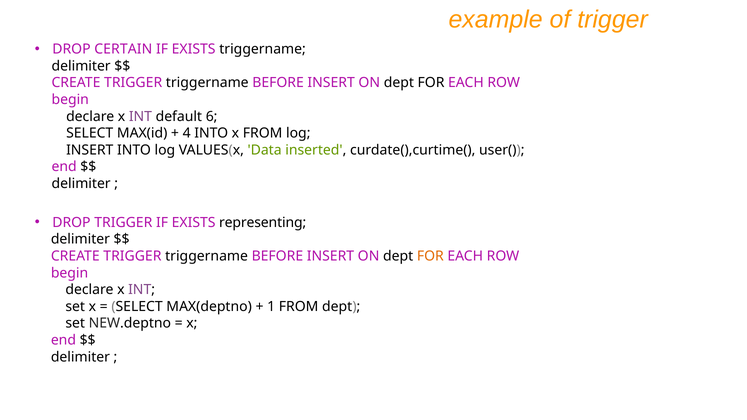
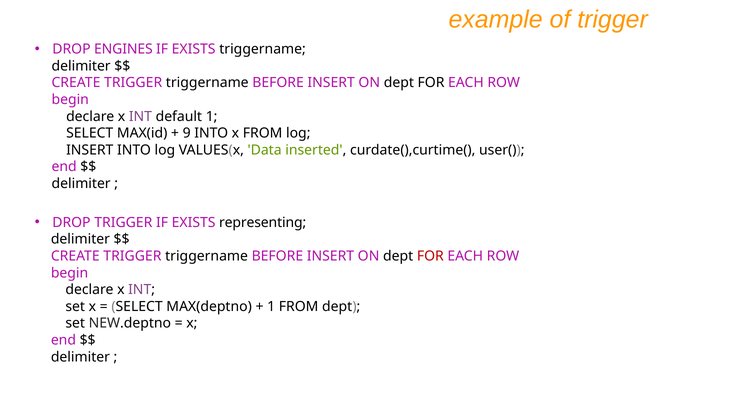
CERTAIN: CERTAIN -> ENGINES (123, 49)
default 6: 6 -> 1 (212, 116)
4: 4 -> 9 (187, 133)
FOR colour: orange -> red (430, 256)
